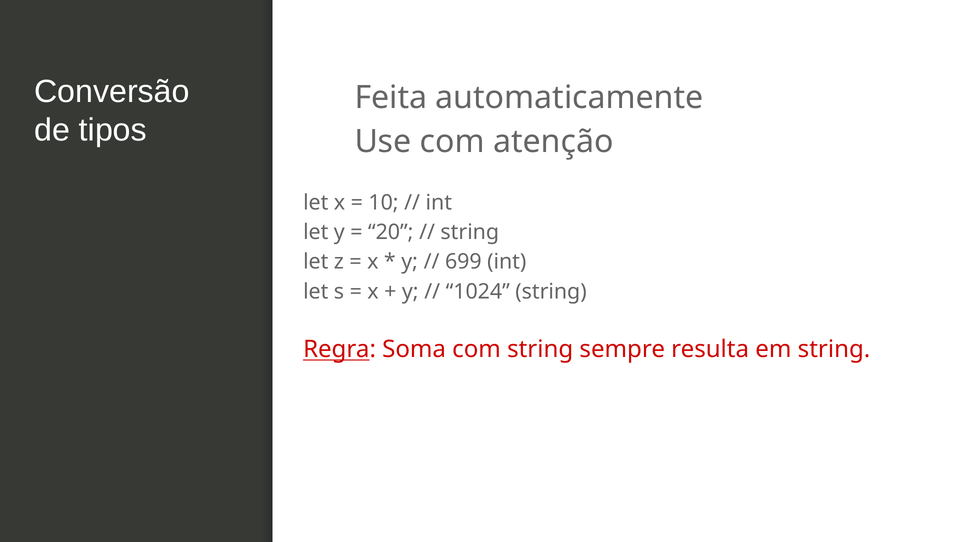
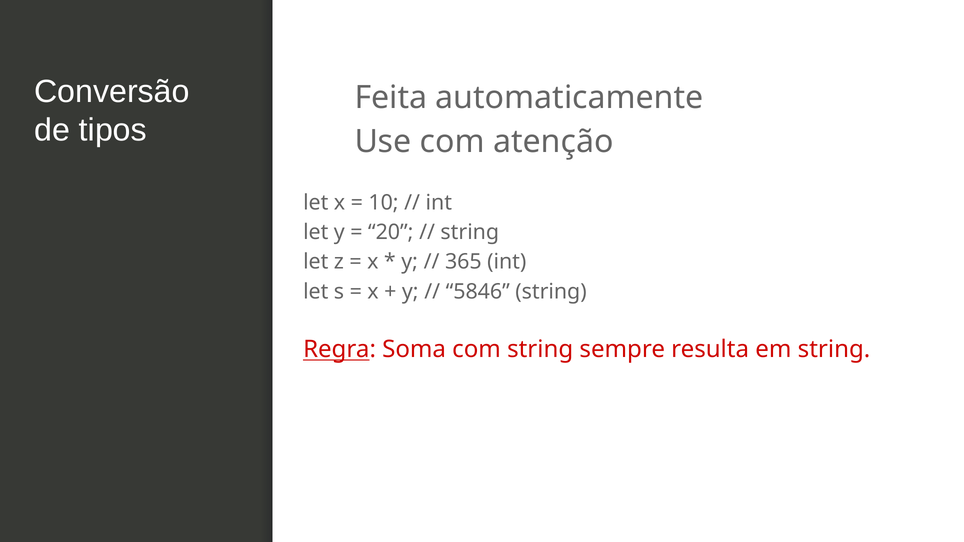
699: 699 -> 365 (463, 262)
1024: 1024 -> 5846 (478, 292)
